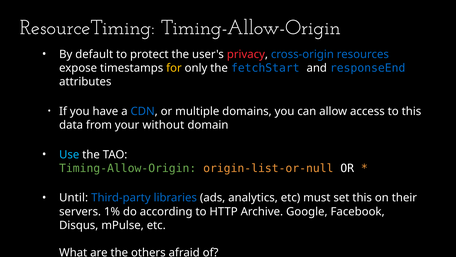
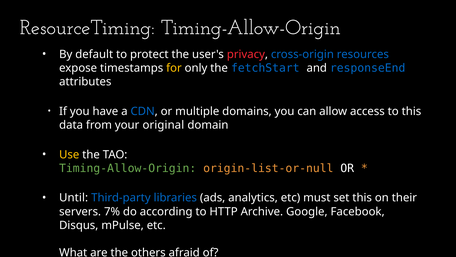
without: without -> original (163, 125)
Use colour: light blue -> yellow (69, 154)
1%: 1% -> 7% (112, 211)
